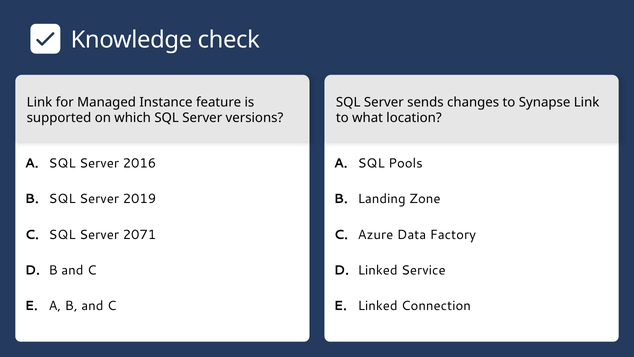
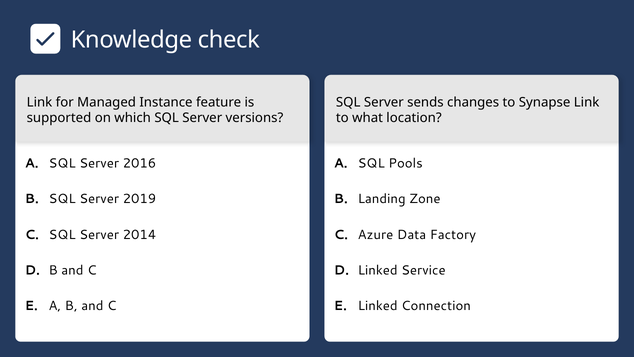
2071: 2071 -> 2014 (139, 234)
